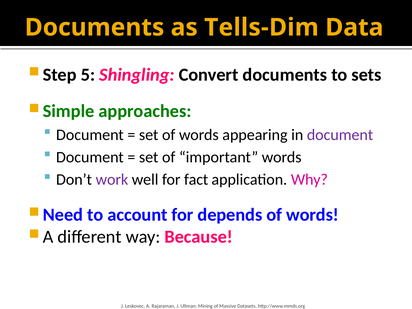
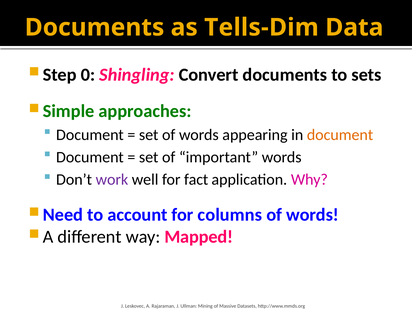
5: 5 -> 0 (88, 75)
document colour: purple -> orange (340, 135)
depends: depends -> columns (230, 215)
Because: Because -> Mapped (199, 237)
